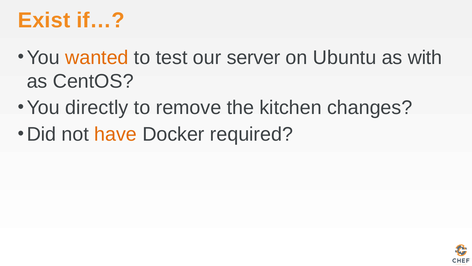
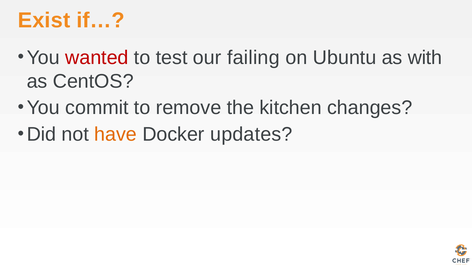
wanted colour: orange -> red (97, 57)
server: server -> failing (253, 57)
directly: directly -> commit (97, 108)
required: required -> updates (251, 134)
